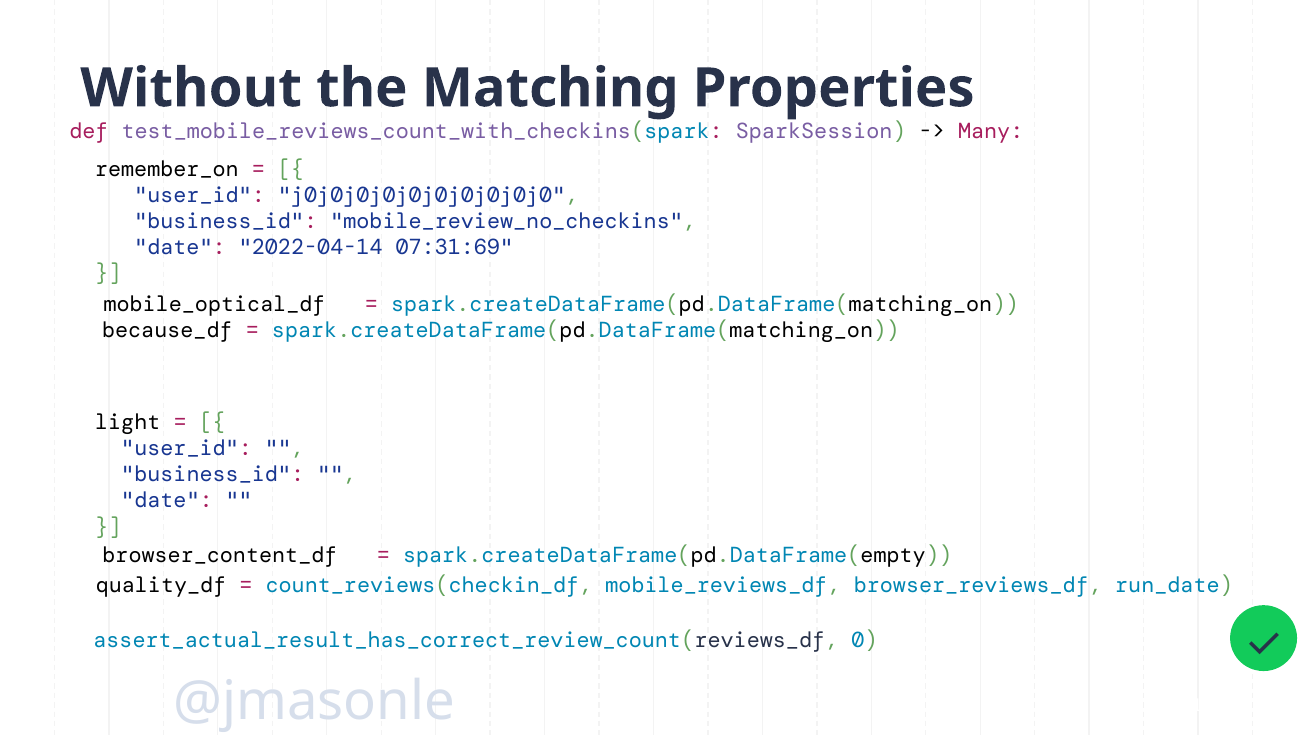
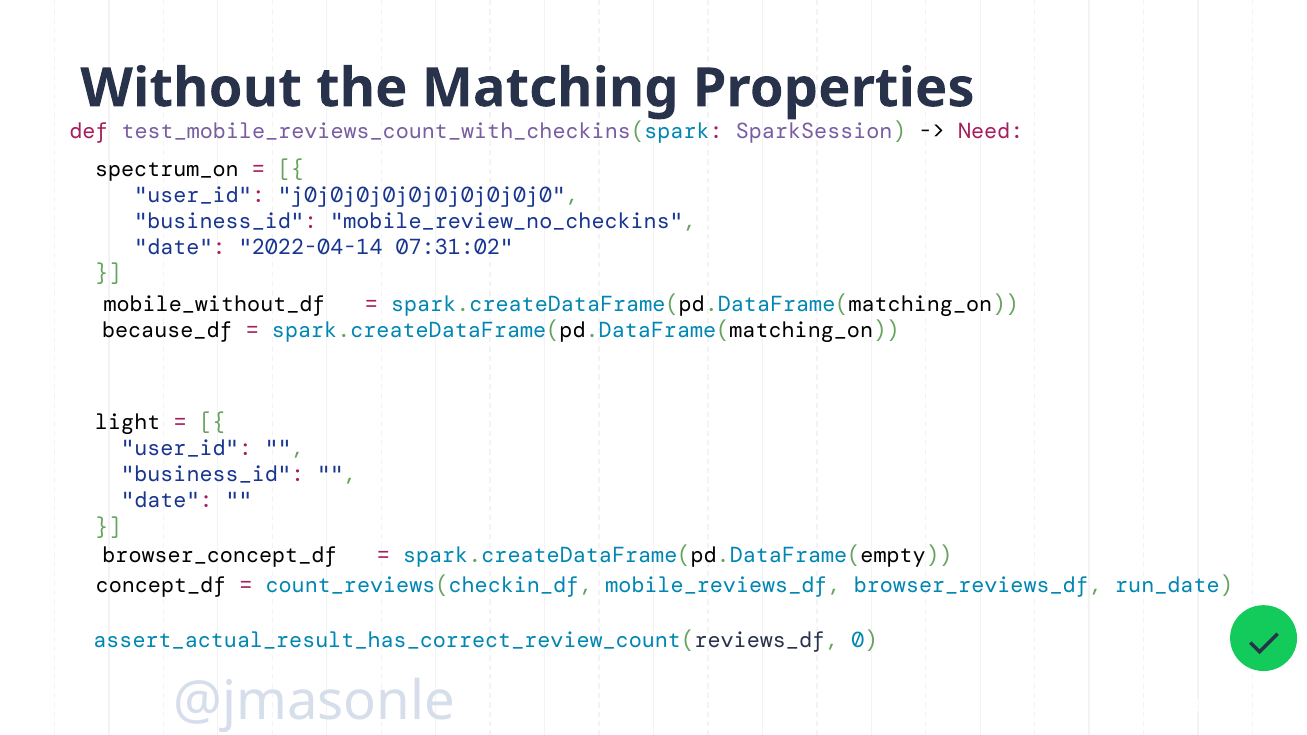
Many: Many -> Need (991, 132)
remember_on: remember_on -> spectrum_on (167, 169)
07:31:69: 07:31:69 -> 07:31:02 (454, 248)
mobile_optical_df: mobile_optical_df -> mobile_without_df (215, 304)
browser_content_df: browser_content_df -> browser_concept_df (220, 555)
quality_df: quality_df -> concept_df (161, 586)
